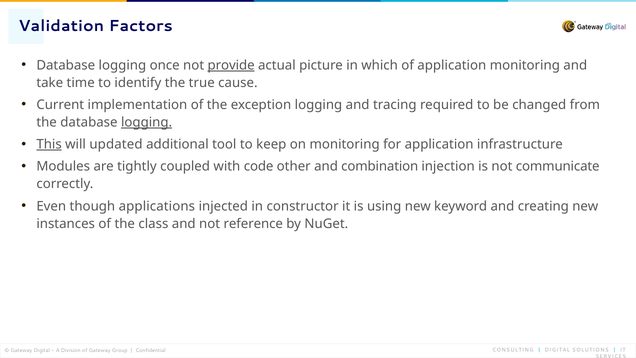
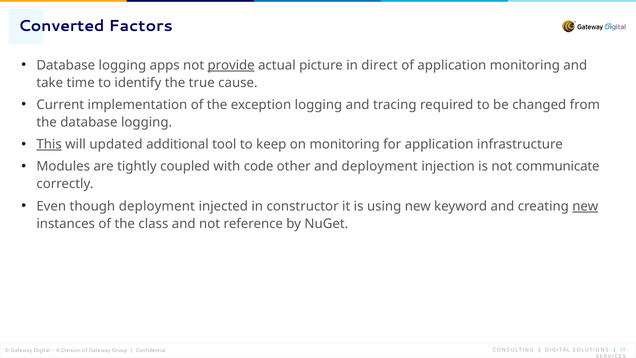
Validation: Validation -> Converted (61, 26)
once: once -> apps (165, 65)
which: which -> direct (380, 65)
logging underline: present -> none (147, 122)
and combination: combination -> deployment (380, 166)
though applications: applications -> deployment (157, 206)
new underline: none -> present (585, 206)
